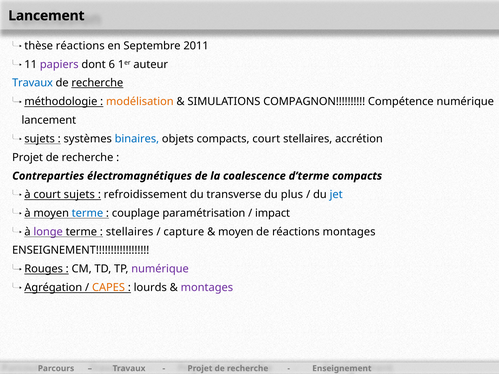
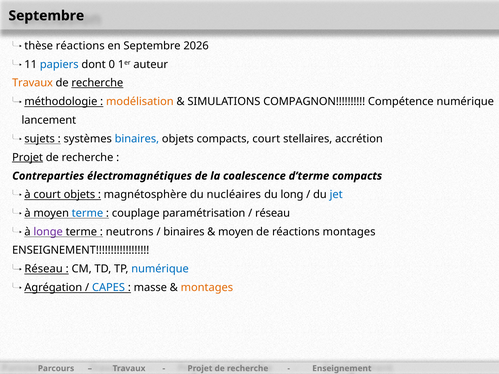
Lancement: Lancement -> Septembre (46, 16)
2011: 2011 -> 2026 (196, 46)
papiers colour: purple -> blue (59, 64)
6: 6 -> 0 (112, 64)
Travaux colour: blue -> orange (33, 83)
Projet underline: none -> present (28, 157)
court sujets: sujets -> objets (79, 195)
refroidissement: refroidissement -> magnétosphère (145, 195)
transverse: transverse -> nucléaires (234, 195)
plus: plus -> long (292, 195)
impact: impact -> réseau (273, 213)
stellaires: stellaires -> neutrons (130, 232)
capture: capture -> binaires (184, 232)
Rouges: Rouges -> Réseau (44, 269)
numérique colour: purple -> blue (160, 269)
CAPES colour: orange -> blue (108, 288)
lourds: lourds -> masse (150, 288)
montages colour: purple -> orange (207, 288)
